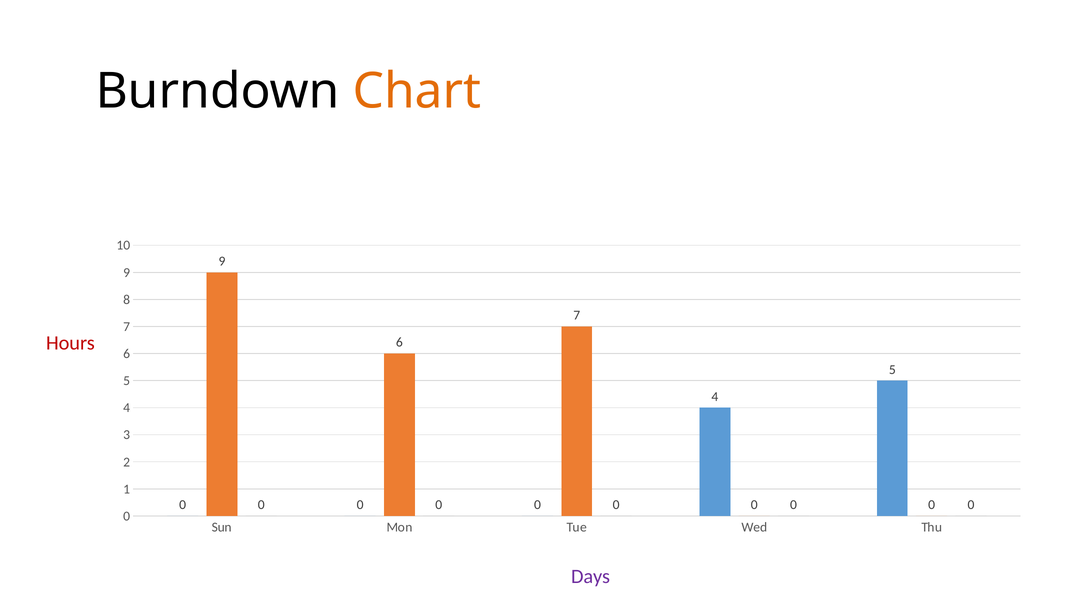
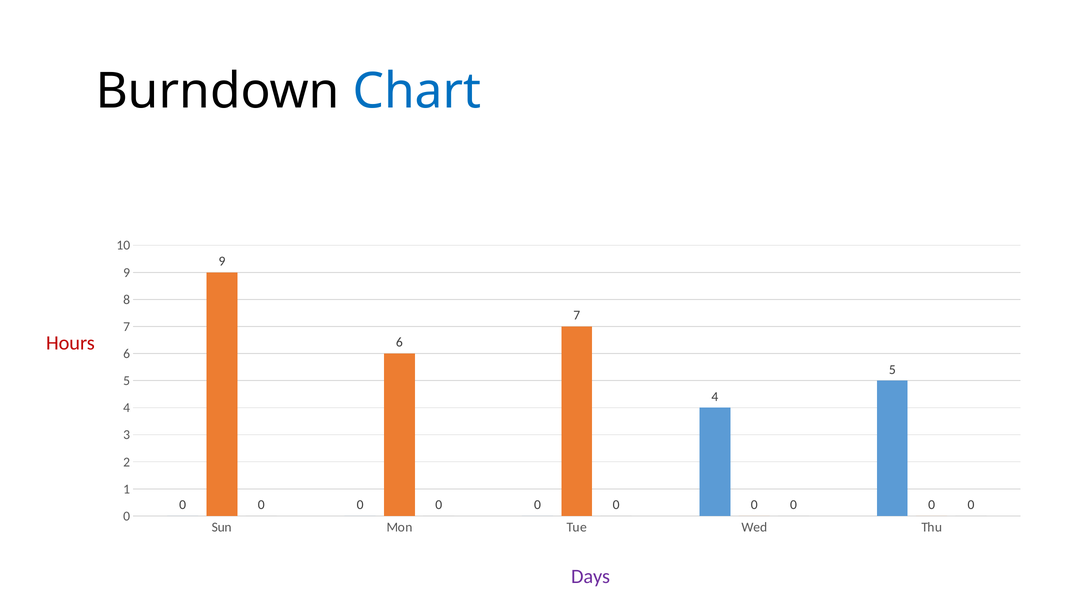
Chart colour: orange -> blue (417, 91)
